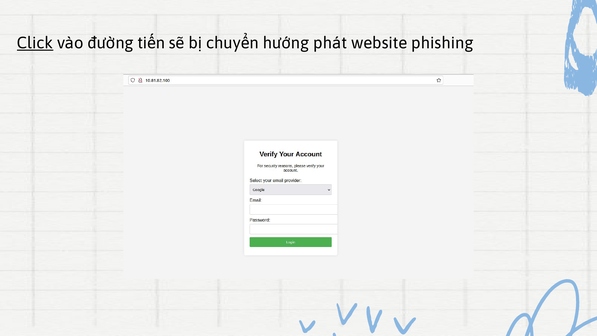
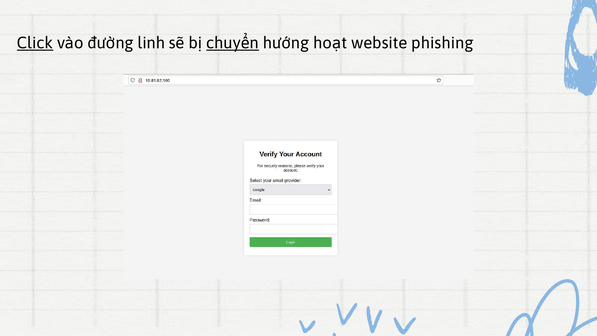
tiến: tiến -> linh (151, 43)
chuyển underline: none -> present (233, 43)
phát: phát -> hoạt (330, 43)
